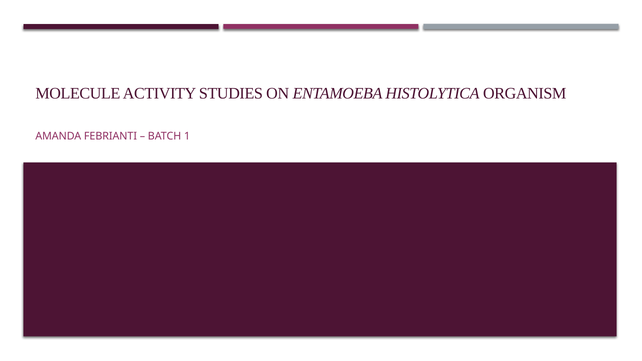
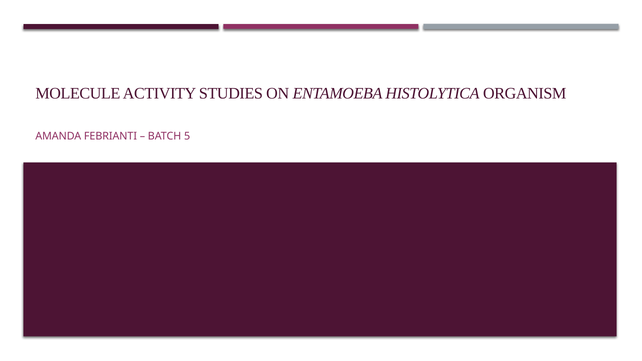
1: 1 -> 5 (187, 136)
